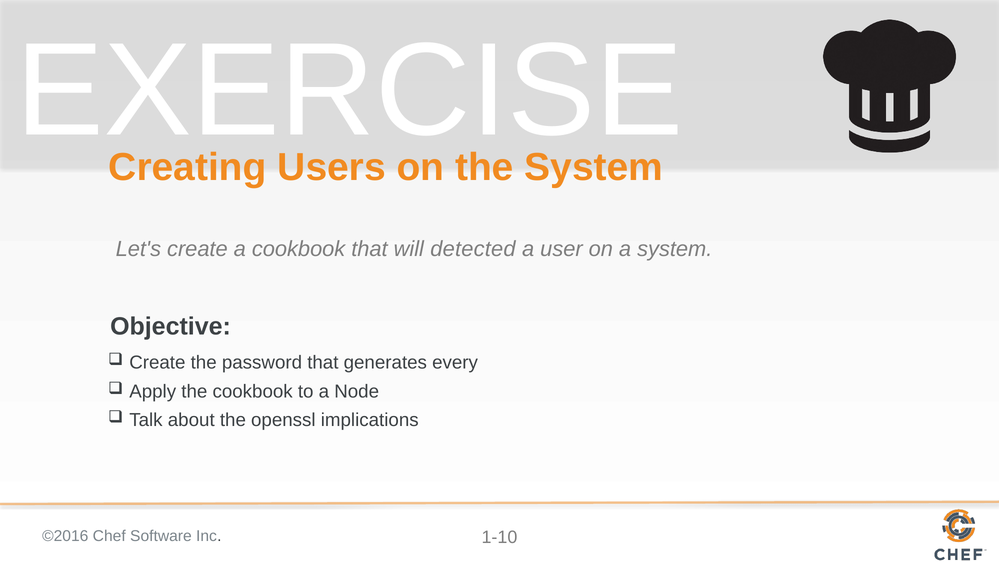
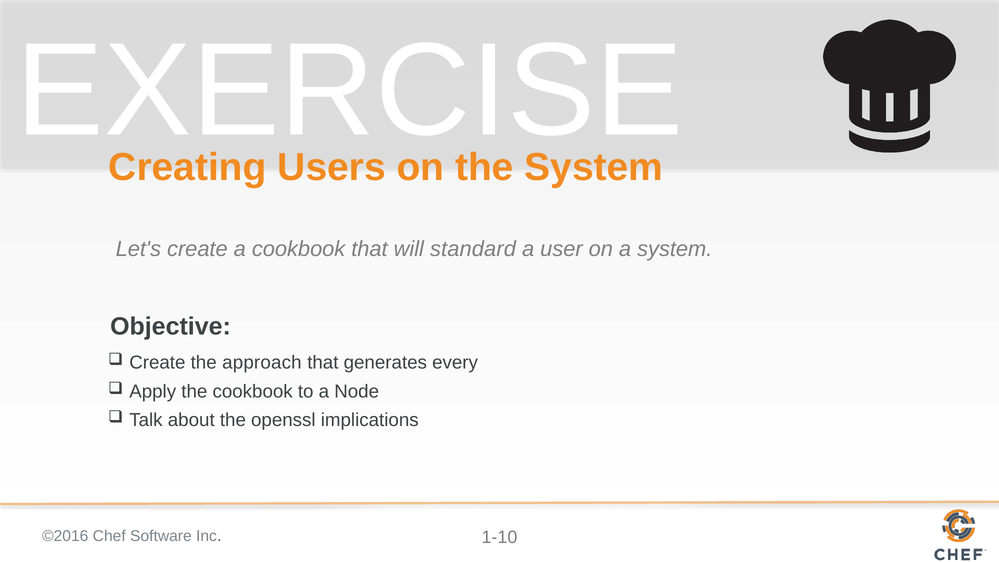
detected: detected -> standard (473, 249)
password: password -> approach (262, 363)
